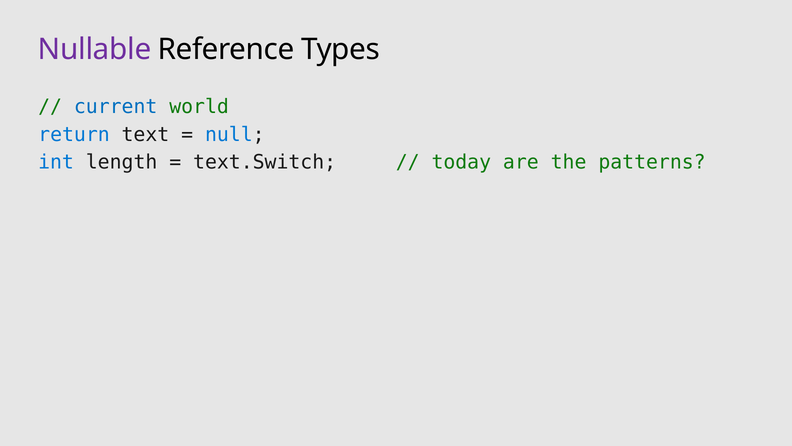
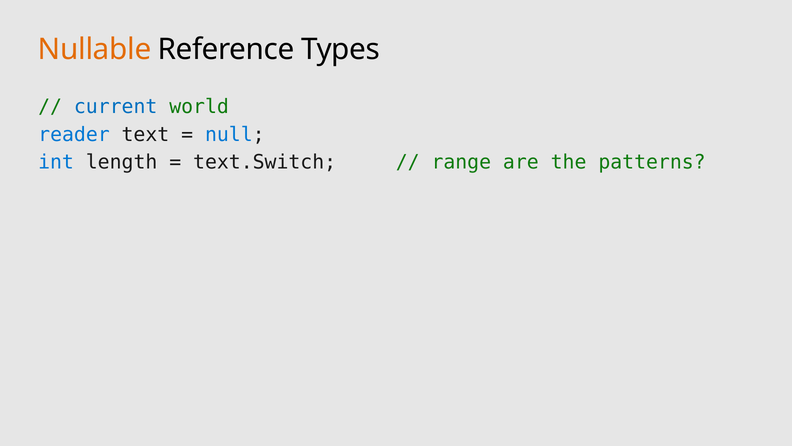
Nullable colour: purple -> orange (95, 50)
return: return -> reader (74, 134)
today: today -> range (461, 162)
